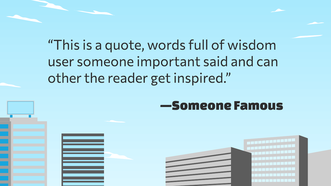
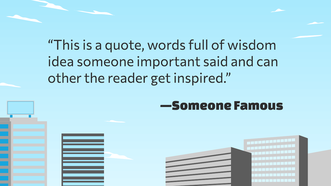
user: user -> idea (61, 62)
